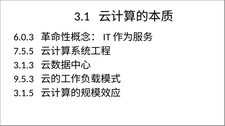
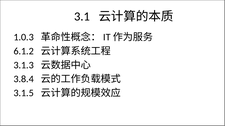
6.0.3: 6.0.3 -> 1.0.3 (24, 37)
7.5.5: 7.5.5 -> 6.1.2 (24, 51)
9.5.3: 9.5.3 -> 3.8.4 (24, 79)
